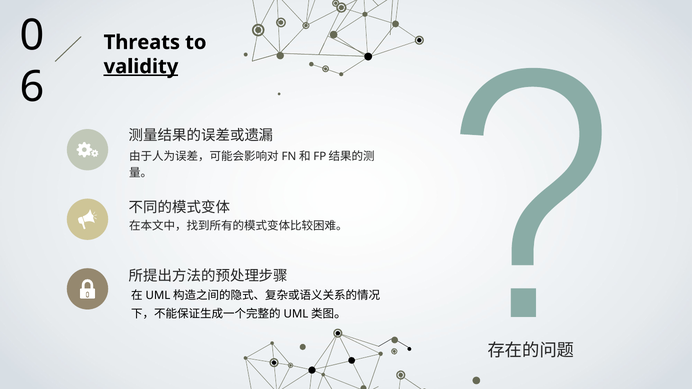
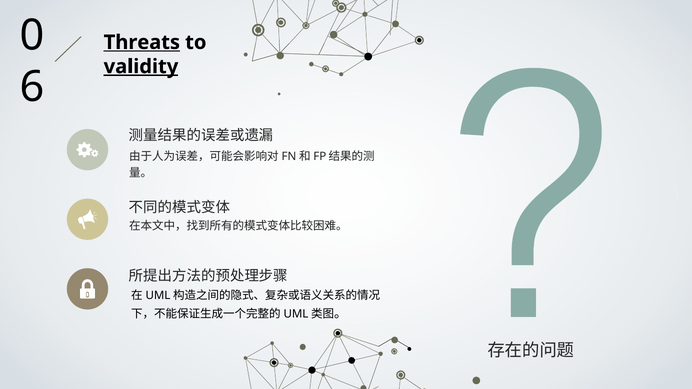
Threats underline: none -> present (142, 42)
